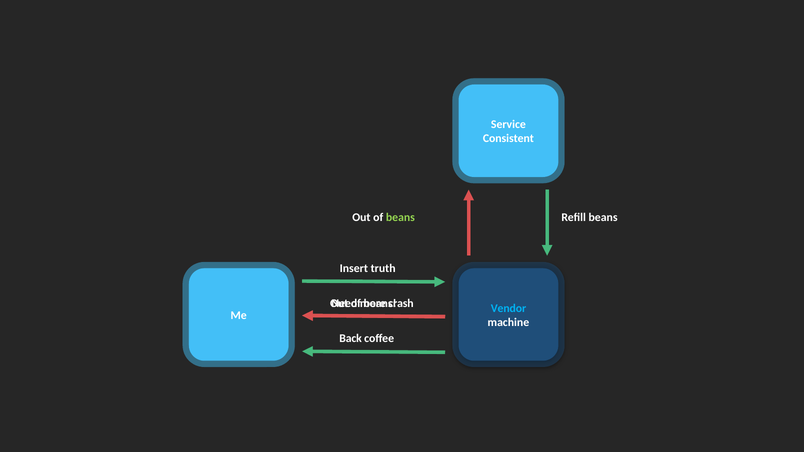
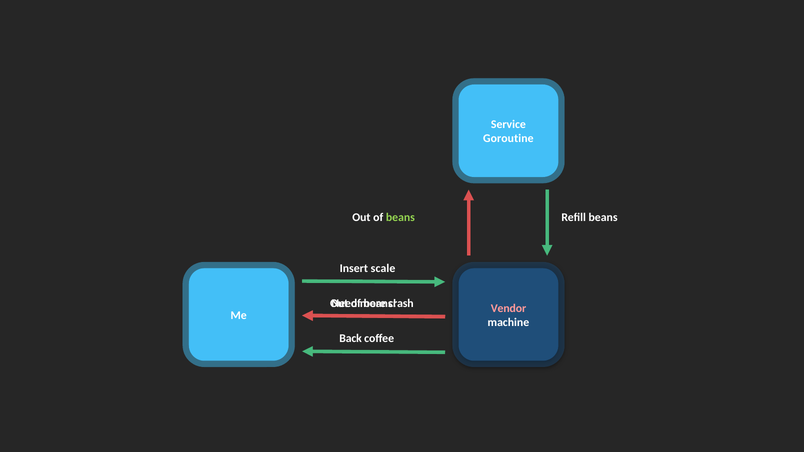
Consistent: Consistent -> Goroutine (508, 139)
truth: truth -> scale (383, 269)
Vendor colour: light blue -> pink (508, 308)
